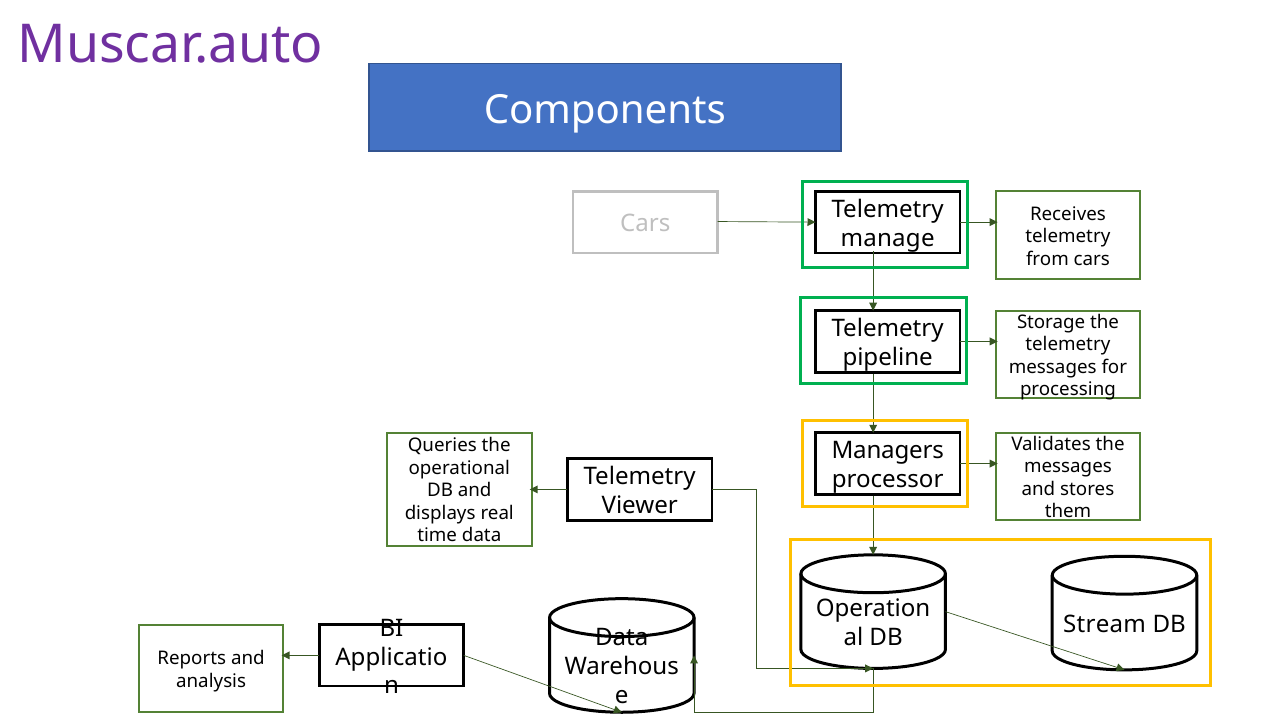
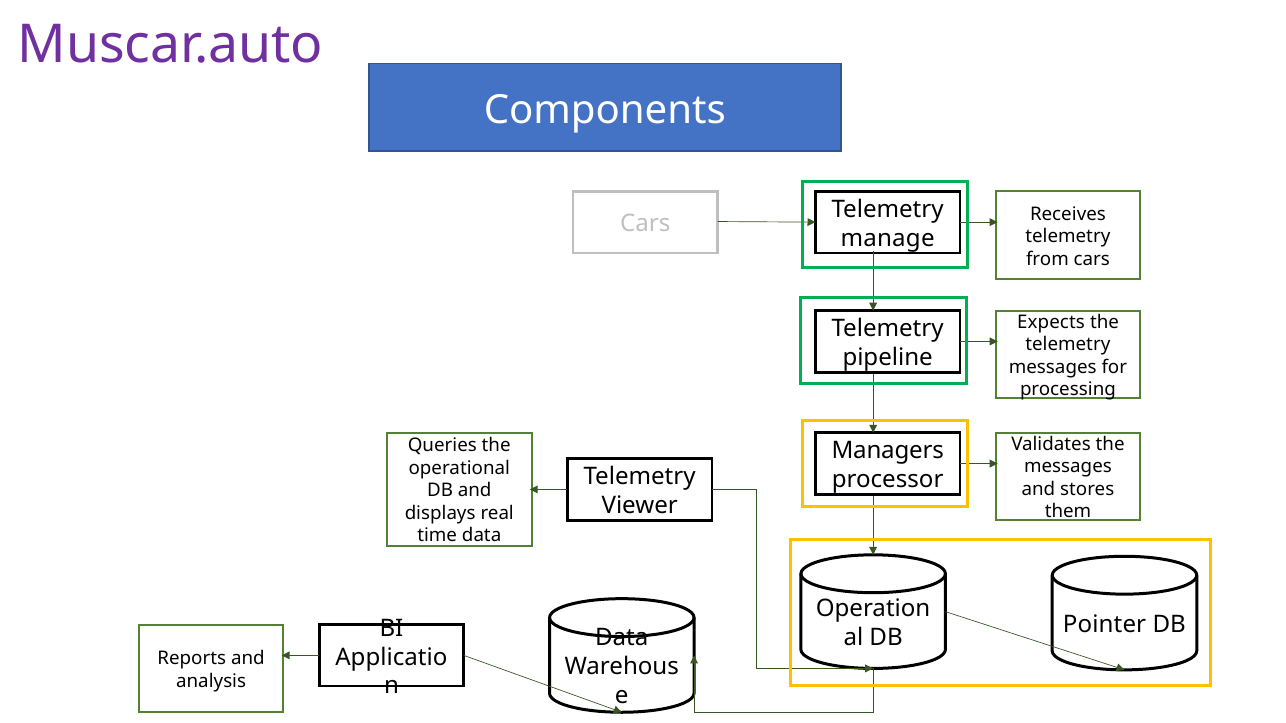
Storage: Storage -> Expects (1051, 322)
Stream: Stream -> Pointer (1105, 625)
